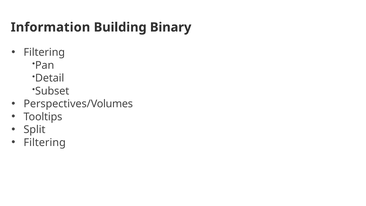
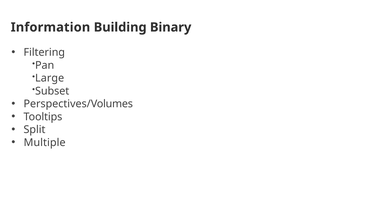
Detail: Detail -> Large (50, 78)
Filtering: Filtering -> Multiple (45, 142)
